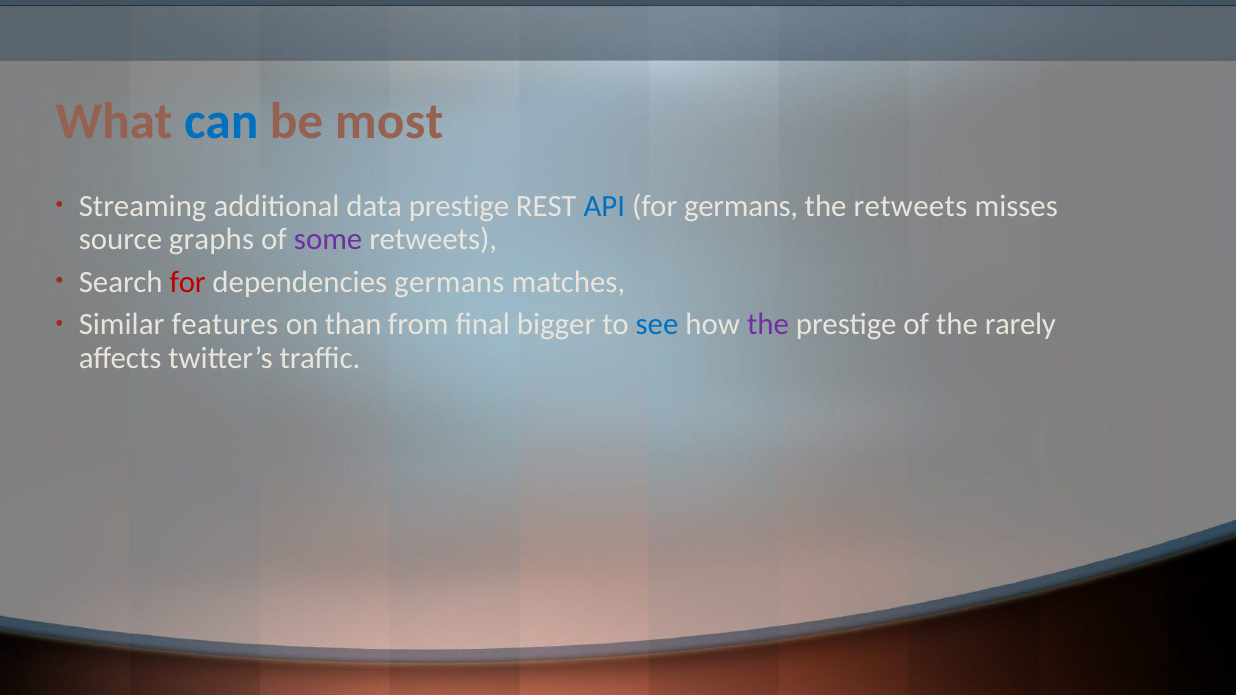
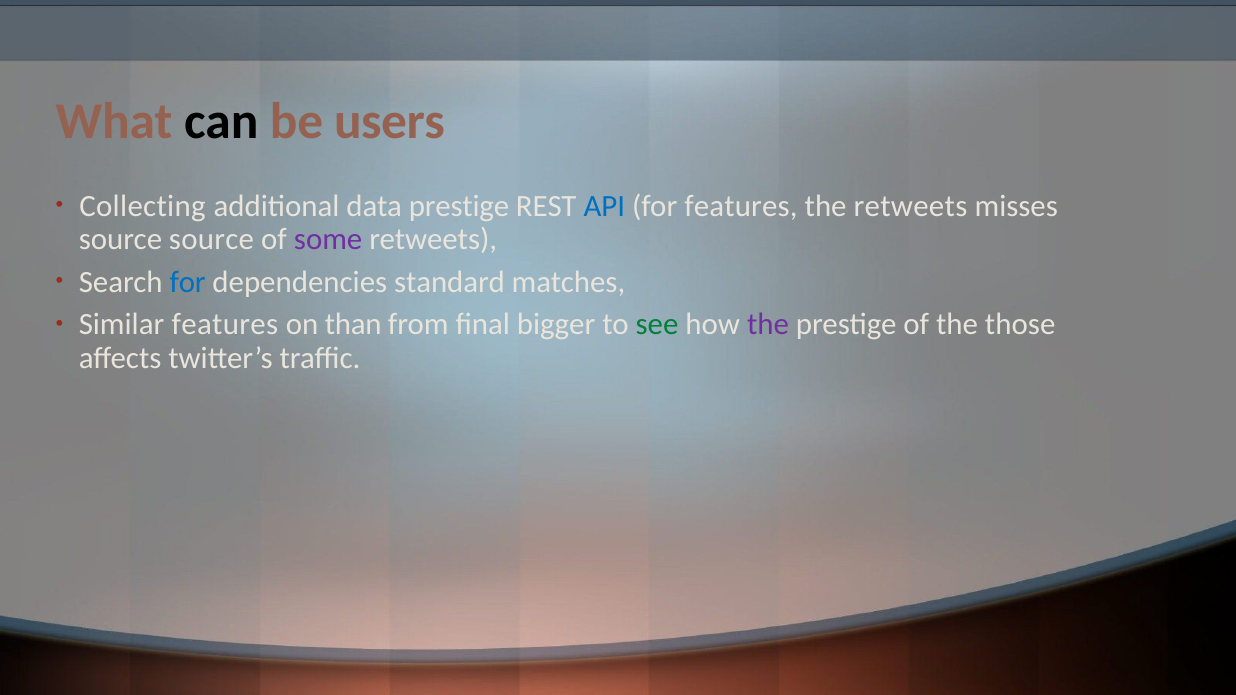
can colour: blue -> black (221, 122)
most: most -> users (390, 122)
Streaming: Streaming -> Collecting (142, 206)
for germans: germans -> features (741, 206)
source graphs: graphs -> source (212, 240)
for colour: red -> blue (188, 282)
dependencies germans: germans -> standard (450, 282)
see colour: blue -> green (657, 325)
rarely: rarely -> those (1020, 325)
